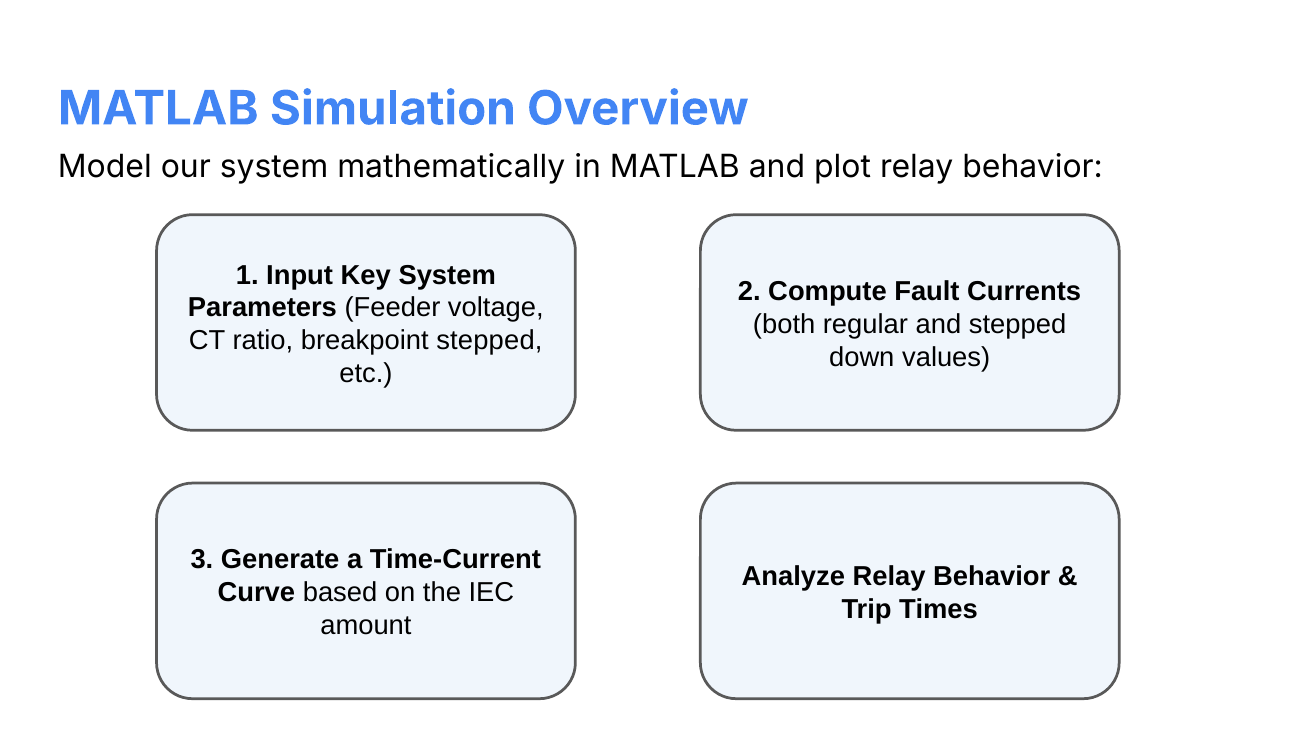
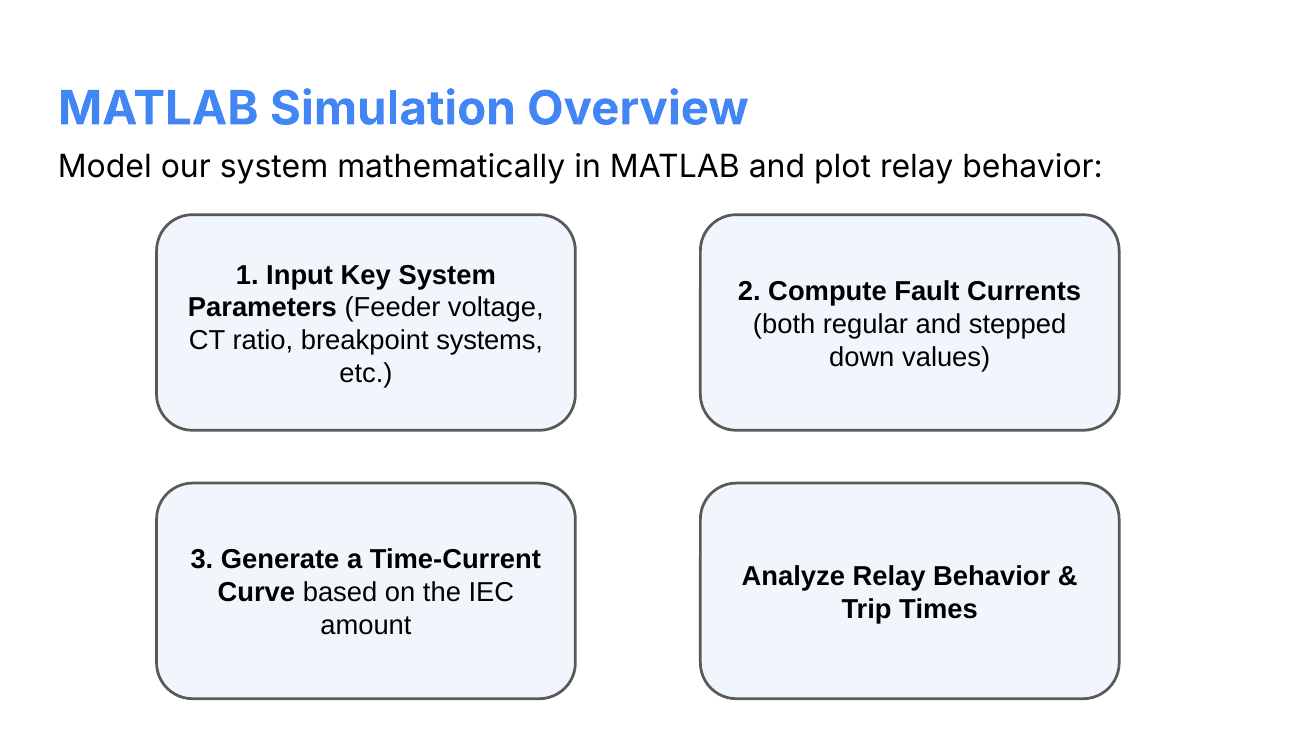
breakpoint stepped: stepped -> systems (490, 341)
